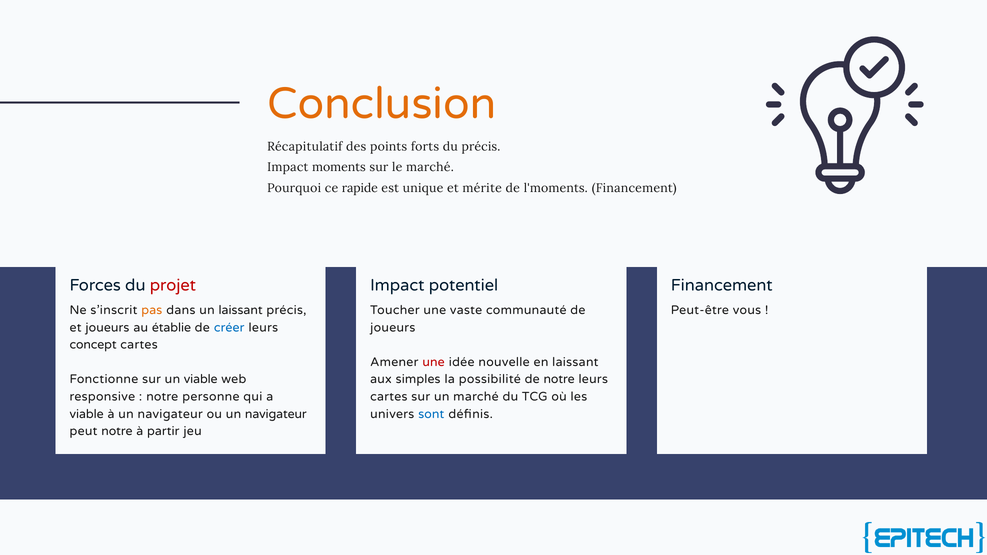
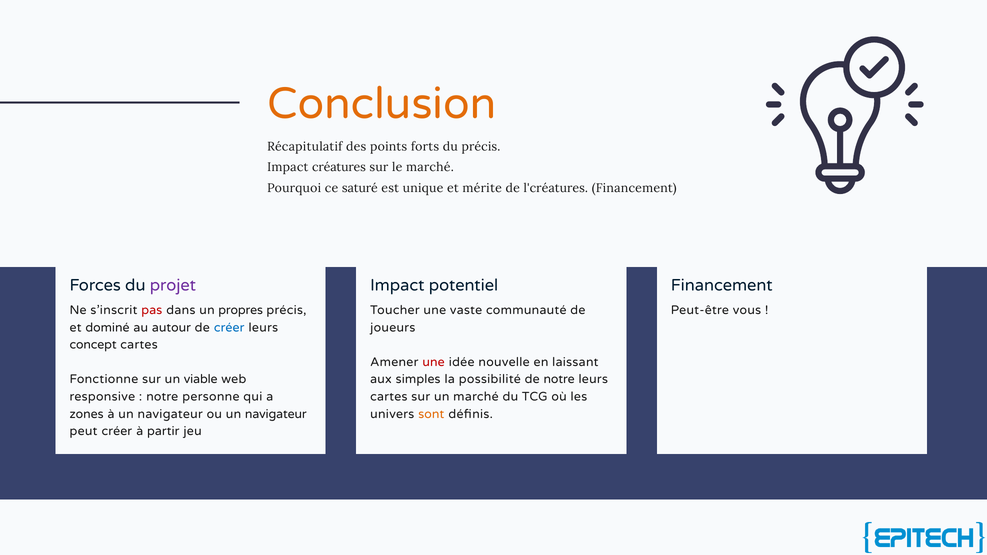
moments: moments -> créatures (339, 167)
rapide: rapide -> saturé (360, 188)
l'moments: l'moments -> l'créatures (556, 188)
projet colour: red -> purple (173, 285)
pas colour: orange -> red (152, 310)
un laissant: laissant -> propres (241, 310)
et joueurs: joueurs -> dominé (107, 328)
établie: établie -> autour (171, 328)
viable: viable -> zones (87, 414)
sont colour: blue -> orange (431, 414)
peut notre: notre -> créer (117, 431)
